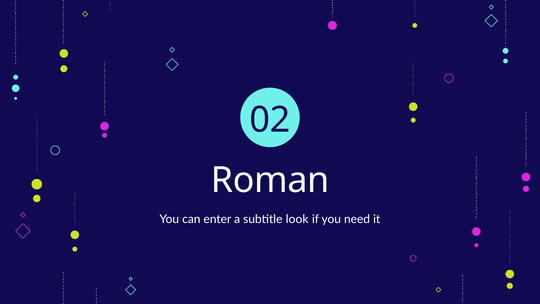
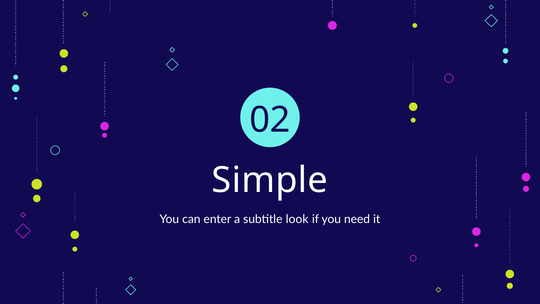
Roman: Roman -> Simple (270, 180)
